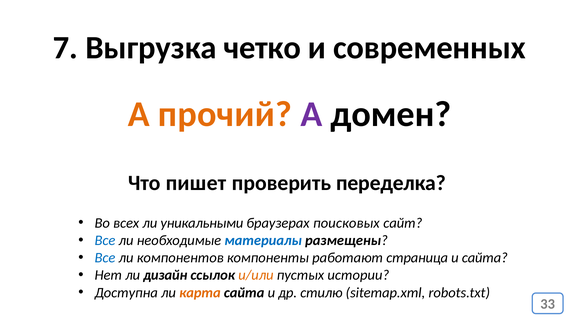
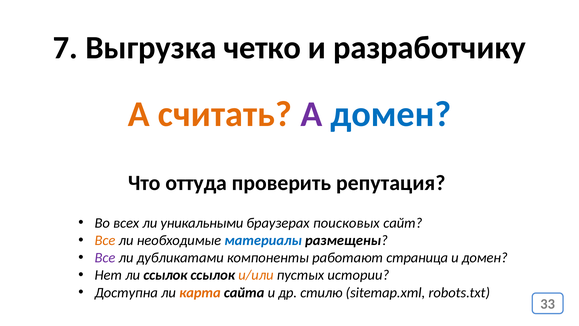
современных: современных -> разработчику (429, 48)
прочий: прочий -> считать (225, 114)
домен colour: black -> blue (391, 114)
пишет: пишет -> оттуда (196, 183)
переделка: переделка -> репутация (391, 183)
Все colour: blue -> orange (105, 240)
Все colour: blue -> purple (105, 258)
компонентов: компонентов -> дубликатами (180, 258)
и сайта: сайта -> домен (485, 258)
ли дизайн: дизайн -> ссылок (165, 275)
